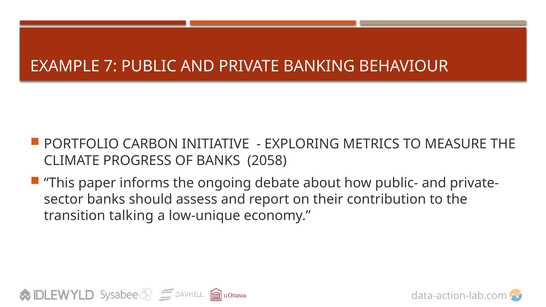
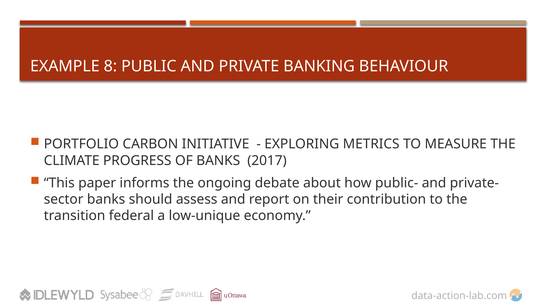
7: 7 -> 8 (110, 66)
2058: 2058 -> 2017 (267, 161)
talking: talking -> federal (131, 216)
